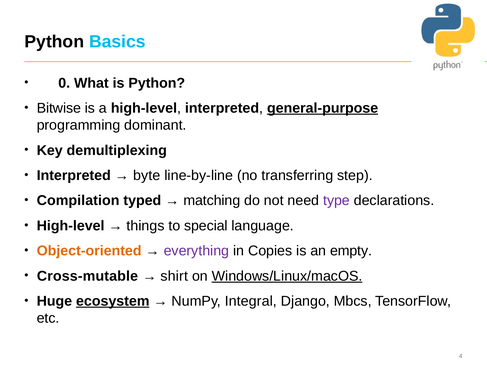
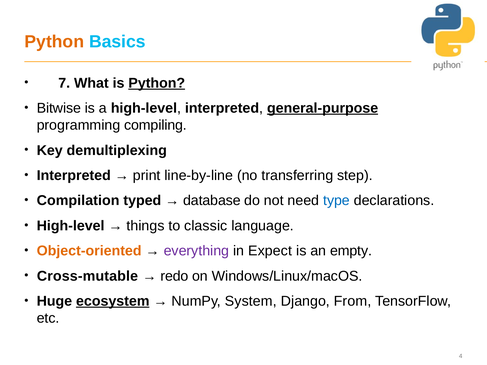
Python colour: black -> orange (54, 42)
0: 0 -> 7 (64, 83)
Python underline: none -> present (157, 83)
dominant: dominant -> compiling (155, 125)
byte: byte -> print (147, 176)
matching: matching -> database (212, 201)
type colour: purple -> blue (336, 201)
special: special -> classic (206, 226)
Copies: Copies -> Expect (270, 251)
shirt: shirt -> redo (174, 276)
Windows/Linux/macOS underline: present -> none (287, 276)
Integral: Integral -> System (251, 301)
Mbcs: Mbcs -> From (353, 301)
